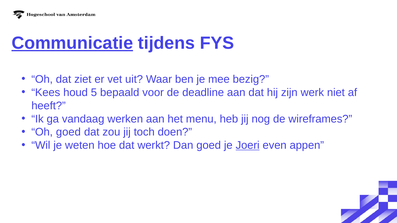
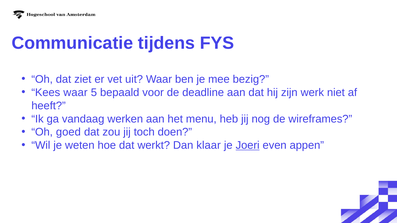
Communicatie underline: present -> none (72, 43)
Kees houd: houd -> waar (75, 93)
Dan goed: goed -> klaar (209, 146)
